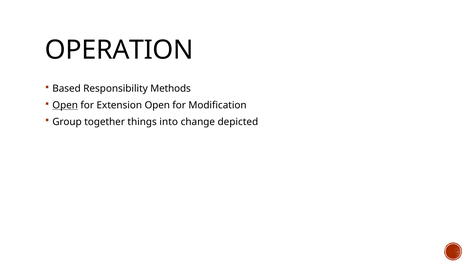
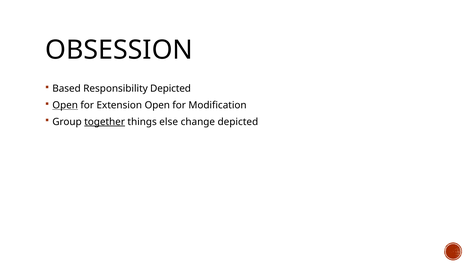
OPERATION: OPERATION -> OBSESSION (119, 50)
Responsibility Methods: Methods -> Depicted (171, 89)
together underline: none -> present (105, 122)
into: into -> else (169, 122)
